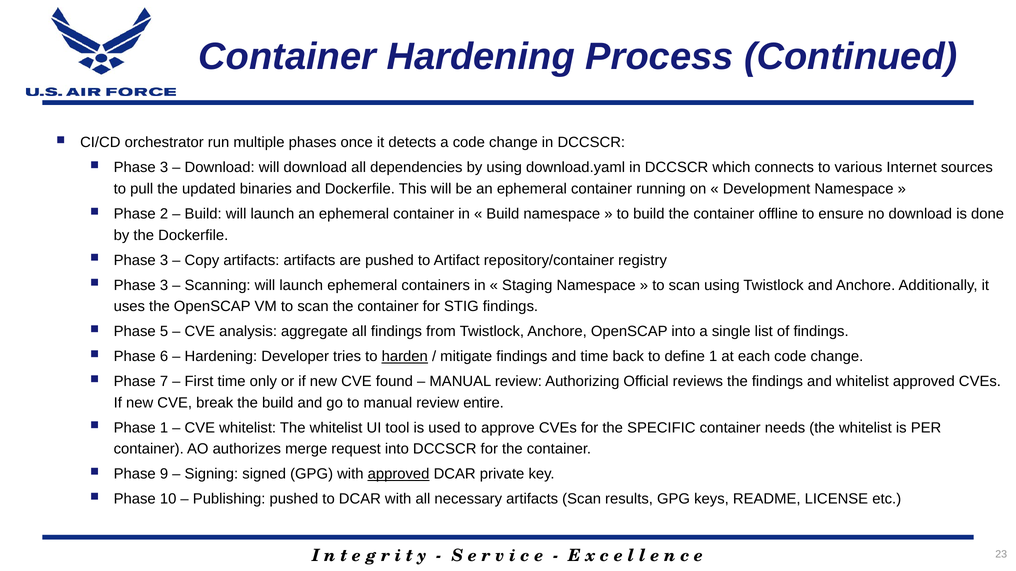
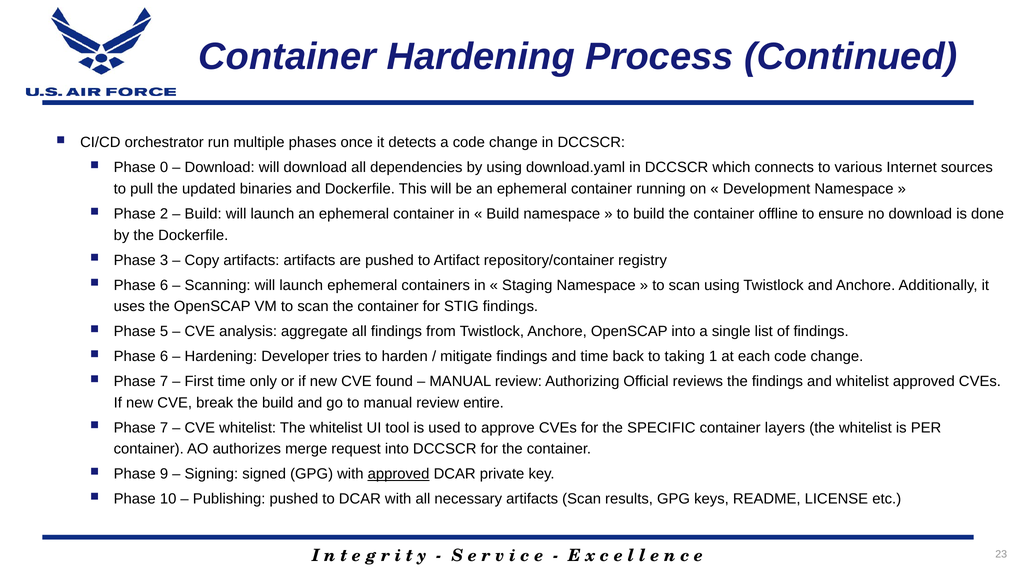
3: 3 -> 0 (164, 168)
3: 3 -> 6 (164, 285)
harden underline: present -> none (405, 357)
define: define -> taking (685, 357)
1: 1 -> 7 (164, 428)
needs: needs -> layers (785, 428)
